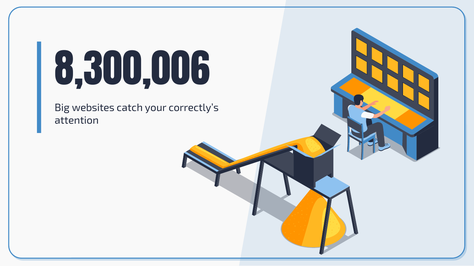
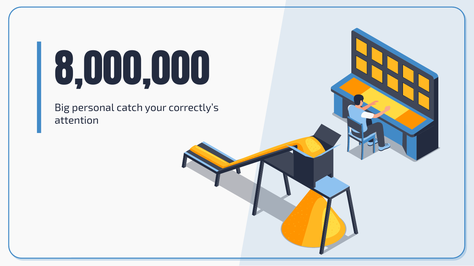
8,300,006: 8,300,006 -> 8,000,000 (132, 72)
websites: websites -> personal (93, 108)
